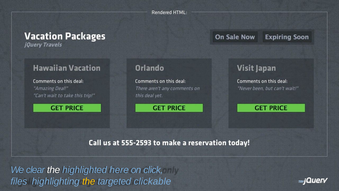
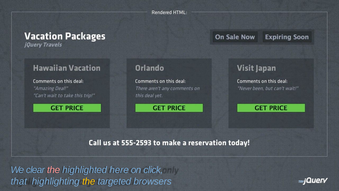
the colour: white -> pink (53, 170)
files: files -> that (19, 181)
clickable: clickable -> browsers (153, 181)
